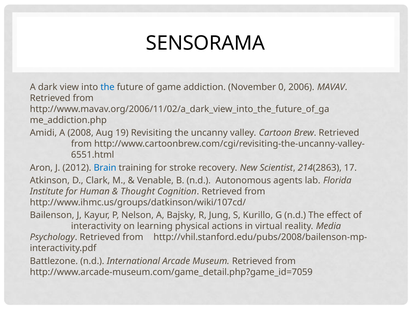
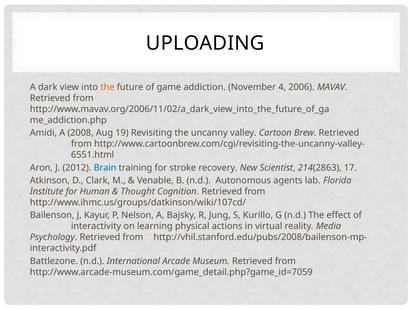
SENSORAMA: SENSORAMA -> UPLOADING (205, 43)
the colour: blue -> orange (107, 87)
0: 0 -> 4 (282, 87)
